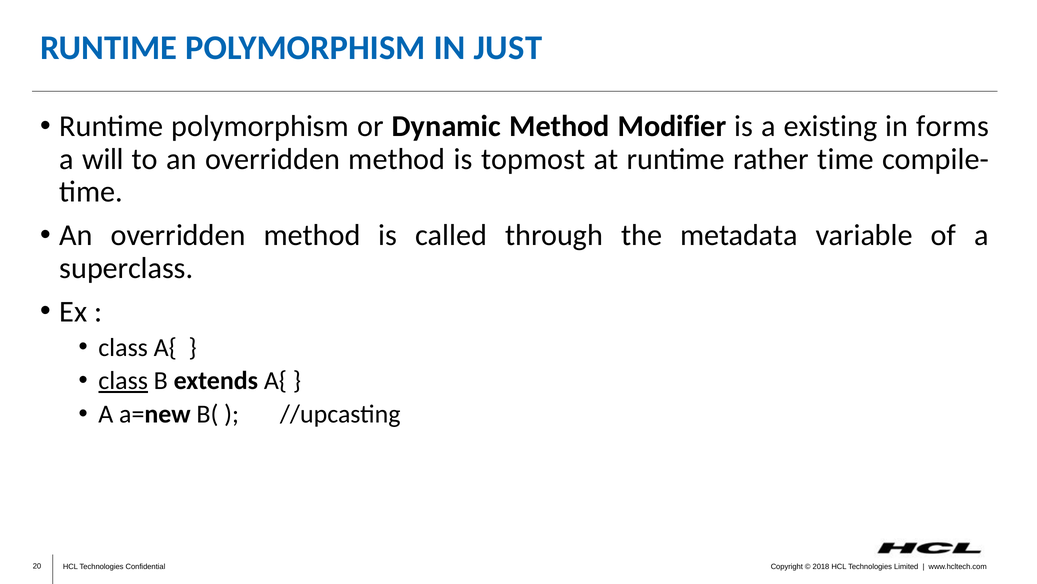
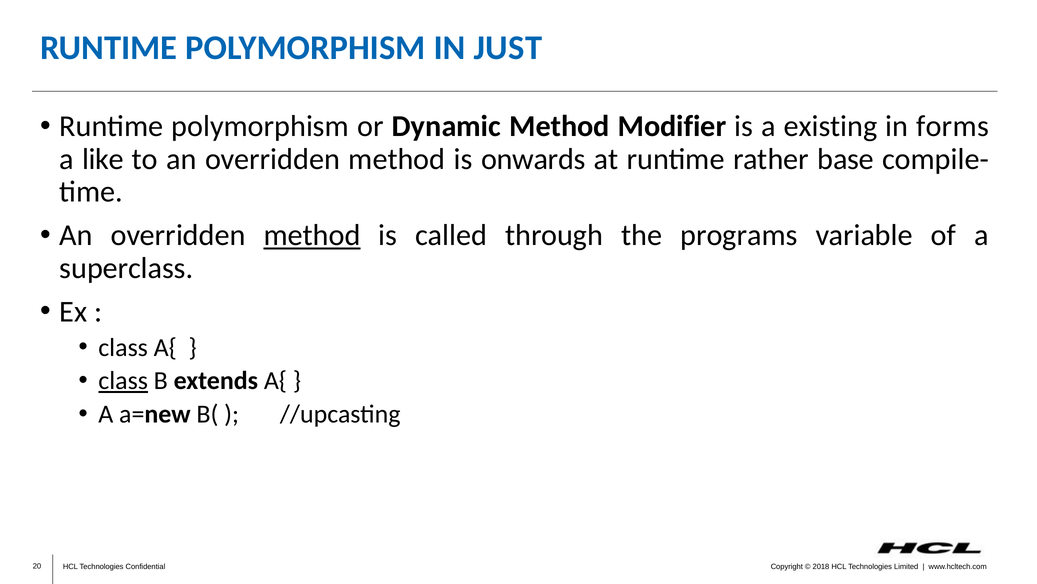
will: will -> like (103, 159)
topmost: topmost -> onwards (533, 159)
rather time: time -> base (846, 159)
method underline: none -> present (312, 235)
metadata: metadata -> programs (739, 235)
